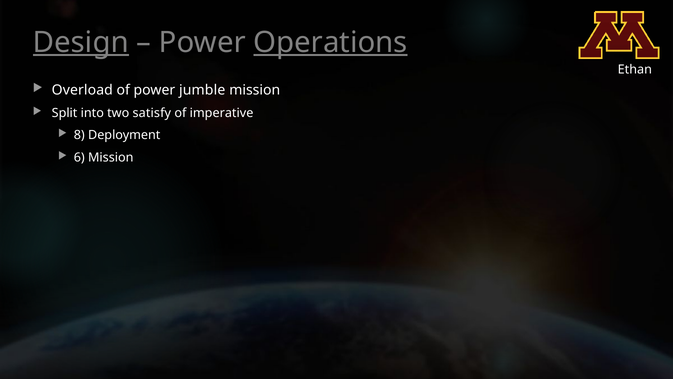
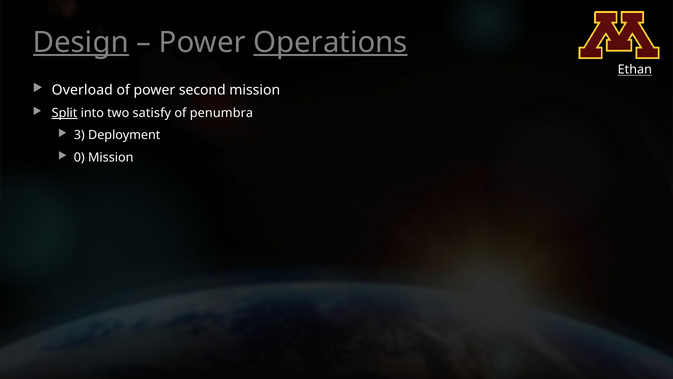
Ethan underline: none -> present (635, 70)
jumble: jumble -> second (202, 90)
Split underline: none -> present (65, 113)
imperative: imperative -> penumbra (221, 113)
8: 8 -> 3 (79, 135)
6: 6 -> 0 (79, 157)
